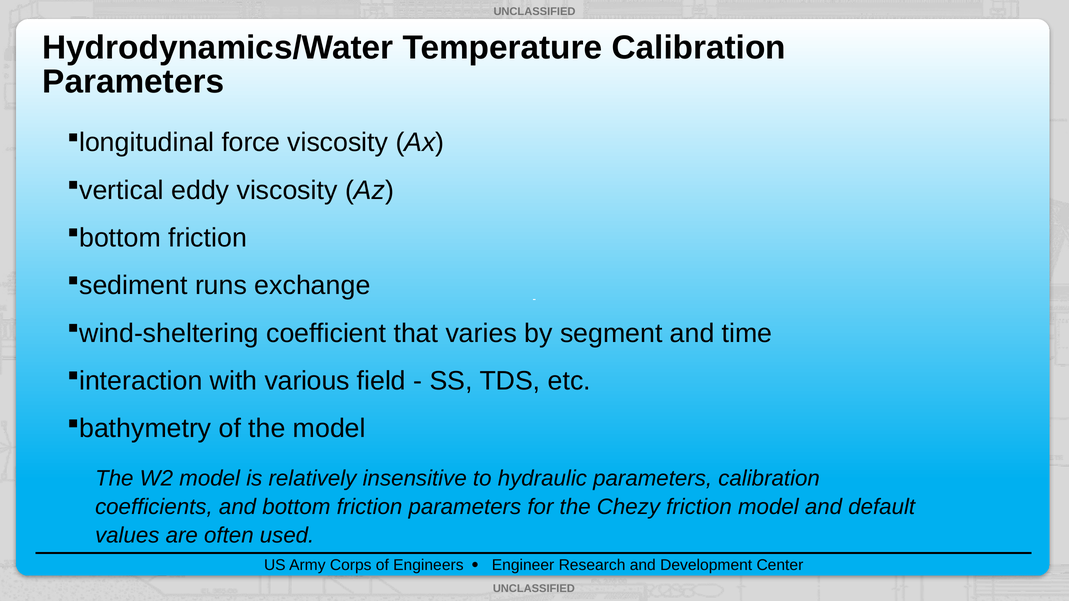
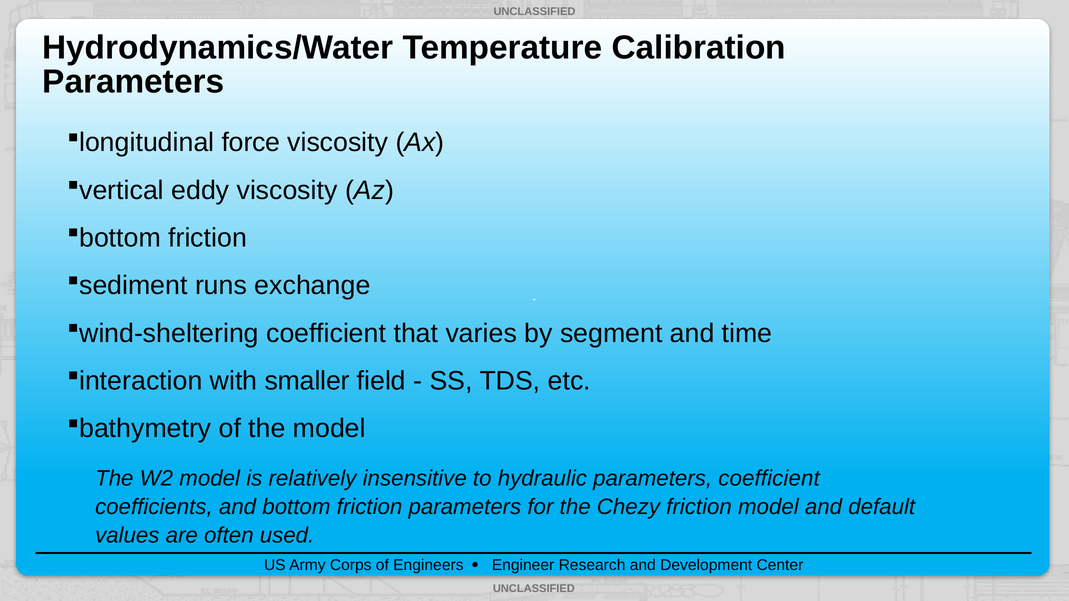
various: various -> smaller (307, 381)
parameters calibration: calibration -> coefficient (769, 478)
